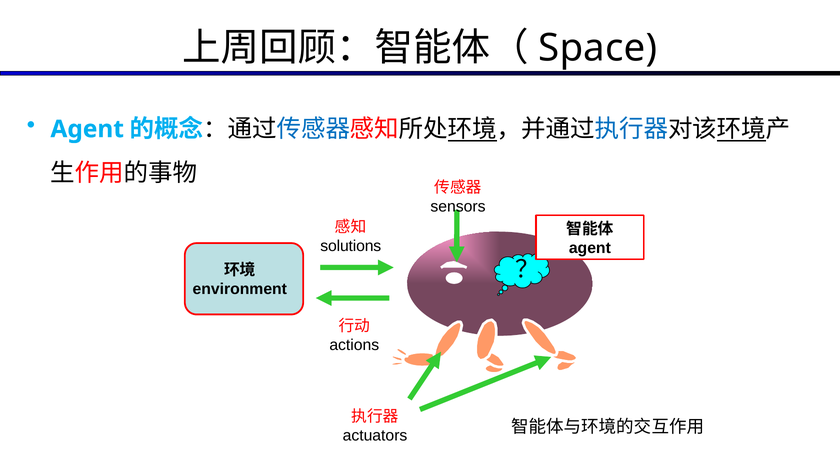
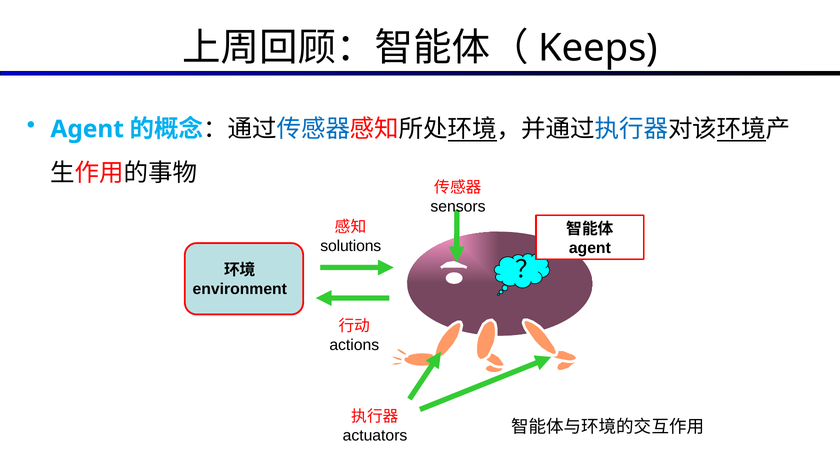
Space: Space -> Keeps (598, 48)
